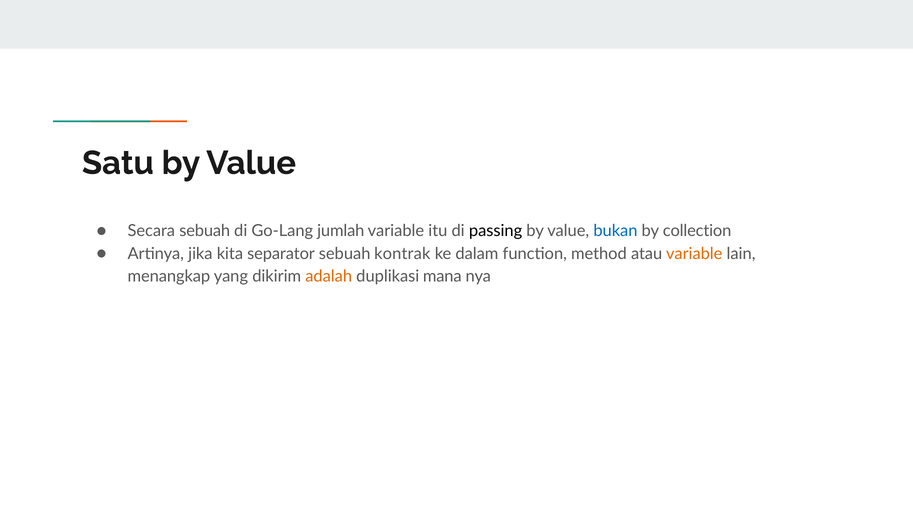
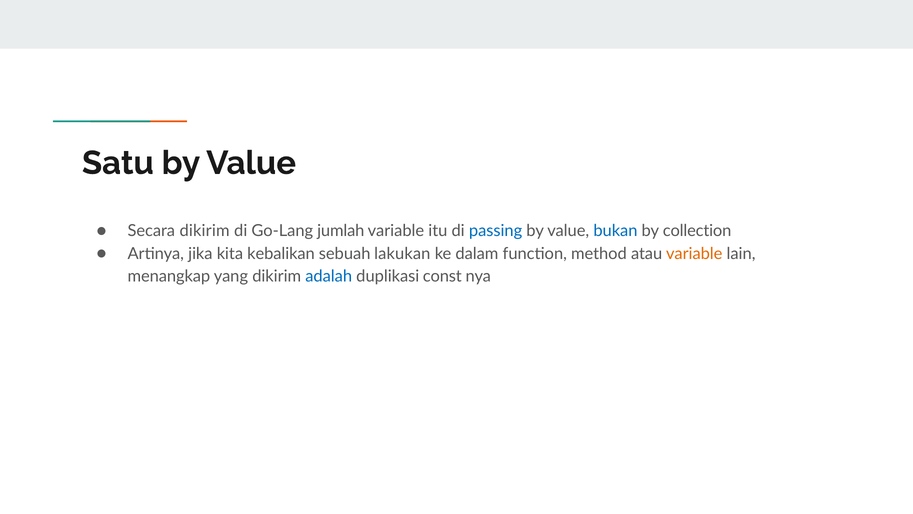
Secara sebuah: sebuah -> dikirim (205, 231)
passing colour: black -> blue (496, 231)
separator: separator -> kebalikan (281, 253)
kontrak: kontrak -> lakukan (402, 253)
adalah colour: orange -> blue (329, 276)
mana: mana -> const (442, 276)
